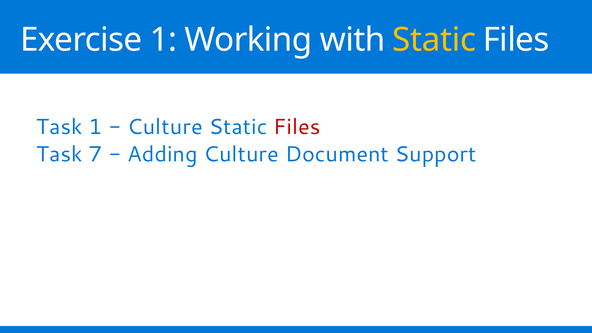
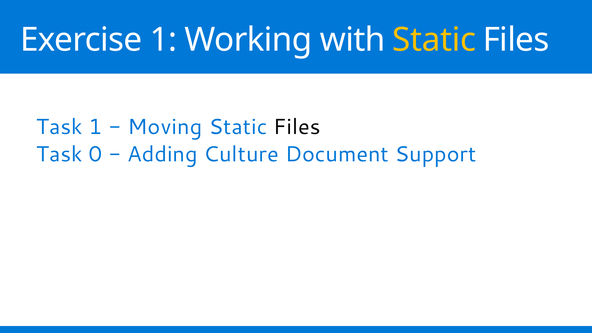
Culture: Culture -> Moving (165, 127)
Files colour: red -> black (297, 127)
7: 7 -> 0 (95, 154)
